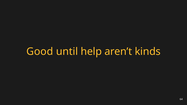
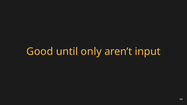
help: help -> only (91, 52)
kinds: kinds -> input (148, 52)
